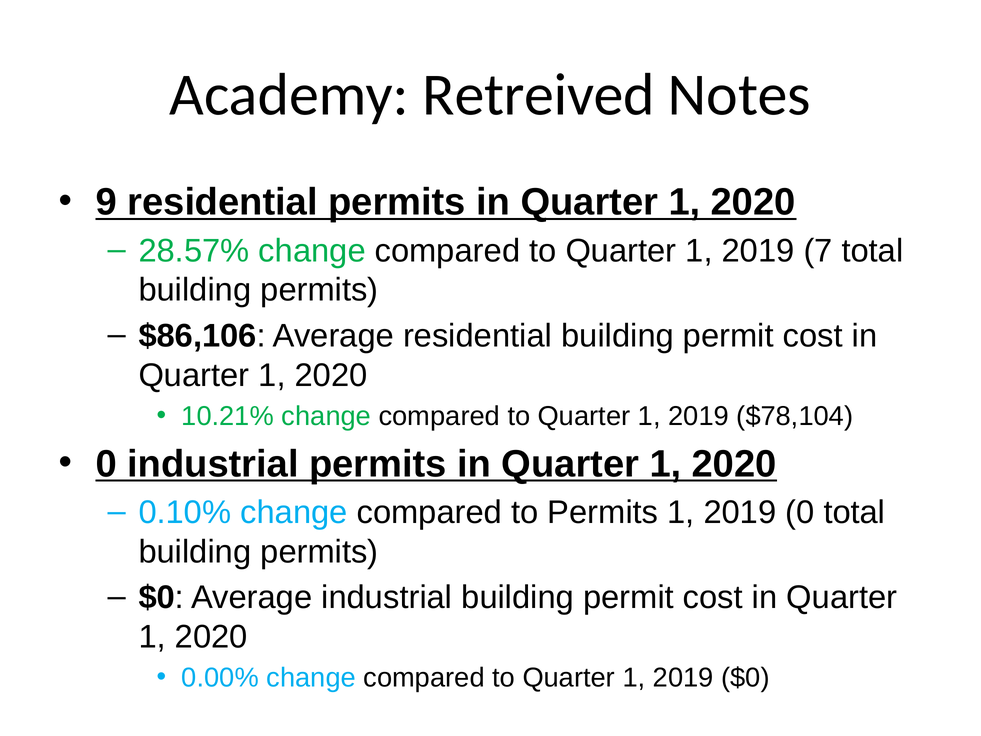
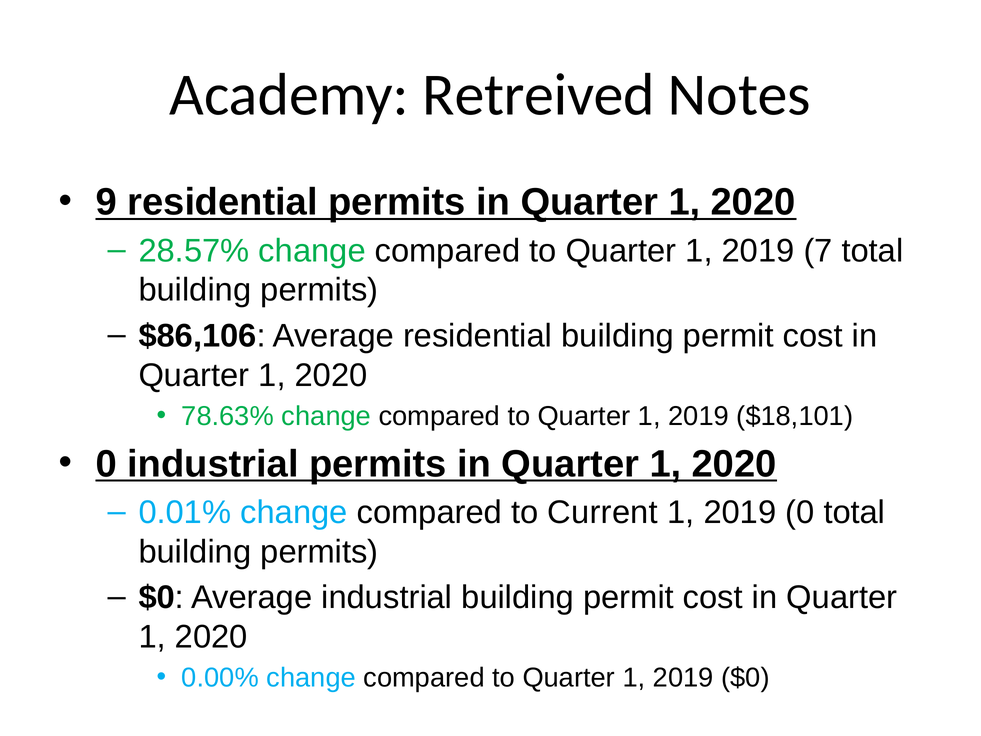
10.21%: 10.21% -> 78.63% (228, 416)
$78,104: $78,104 -> $18,101 (795, 416)
0.10%: 0.10% -> 0.01% (185, 512)
to Permits: Permits -> Current (603, 512)
